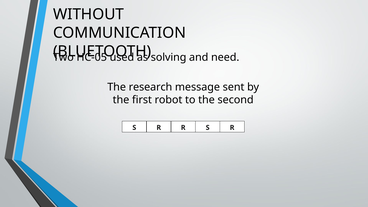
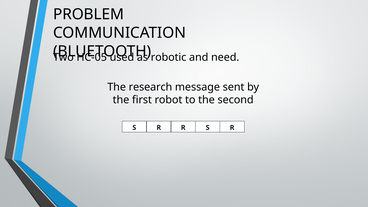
WITHOUT: WITHOUT -> PROBLEM (89, 14)
solving: solving -> robotic (169, 57)
